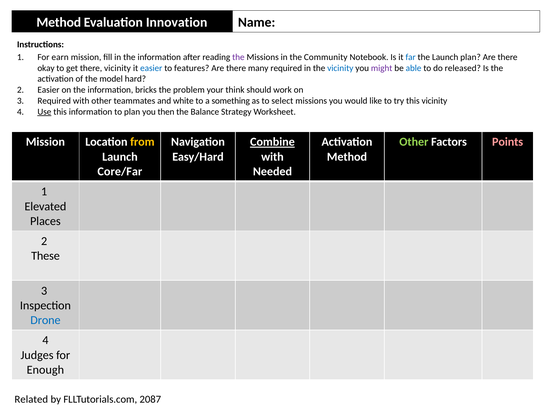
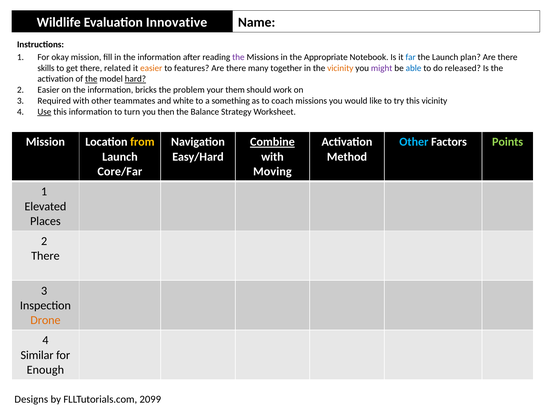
Method: Method -> Wildlife (59, 22)
Innovation: Innovation -> Innovative (177, 22)
earn: earn -> okay (60, 57)
Community: Community -> Appropriate (326, 57)
okay: okay -> skills (46, 68)
there vicinity: vicinity -> related (118, 68)
easier colour: blue -> orange (151, 68)
many required: required -> together (286, 68)
vicinity colour: blue -> orange (340, 68)
the underline: none -> present (91, 79)
hard underline: none -> present (135, 79)
think: think -> them (235, 90)
select: select -> coach (282, 101)
to plan: plan -> turn (132, 112)
Other colour: light green -> light blue (414, 142)
Points colour: pink -> light green (508, 142)
Needed: Needed -> Moving (272, 172)
These: These -> There (45, 256)
Drone colour: blue -> orange (45, 320)
Judges: Judges -> Similar (37, 355)
Related: Related -> Designs (31, 399)
2087: 2087 -> 2099 (150, 399)
